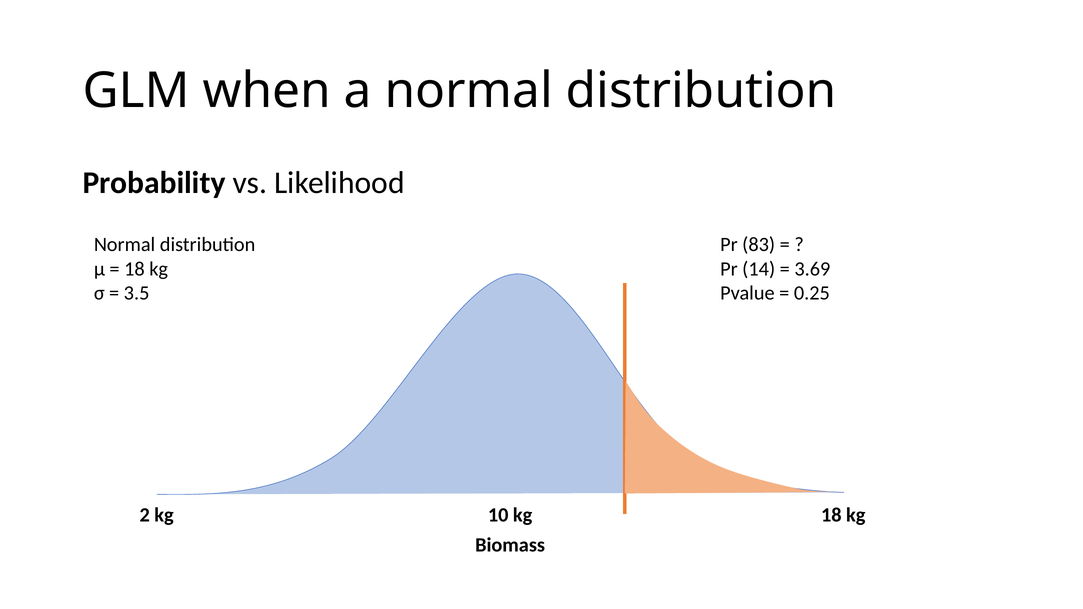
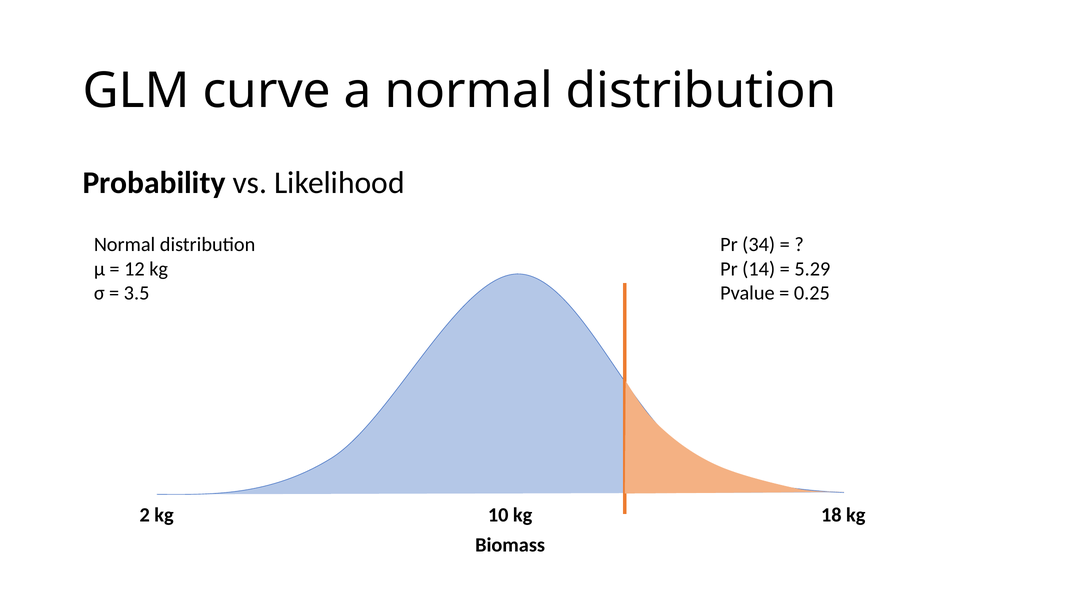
when: when -> curve (267, 91)
83: 83 -> 34 (759, 245)
18: 18 -> 12 (134, 269)
3.69: 3.69 -> 5.29 (812, 269)
